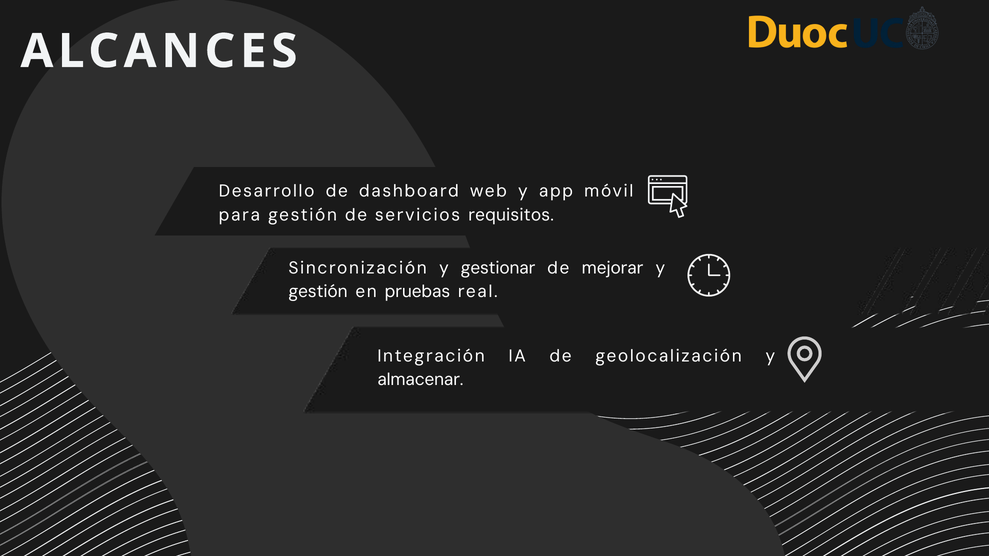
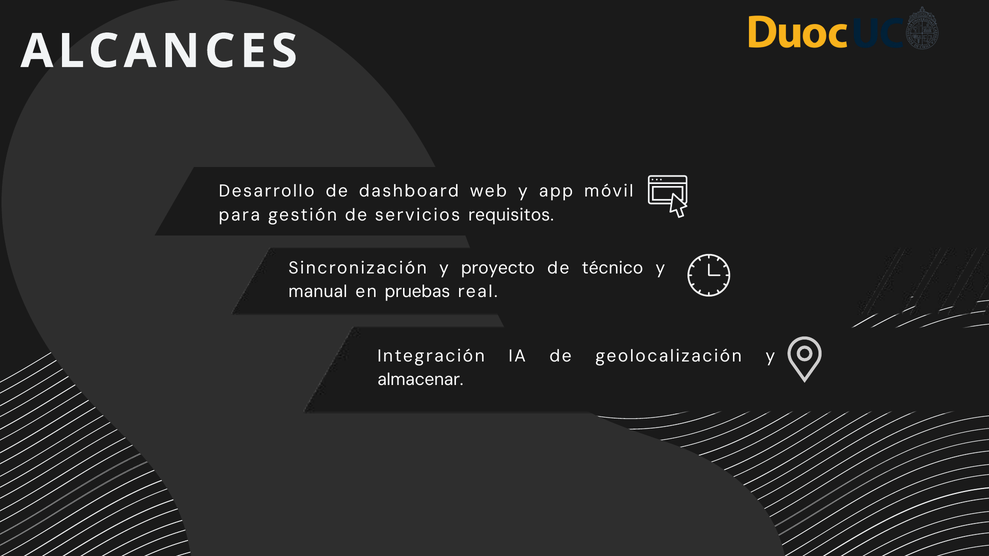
gestionar: gestionar -> proyecto (498, 268)
mejorar: mejorar -> técnico (612, 268)
gestión: gestión -> manual (318, 292)
